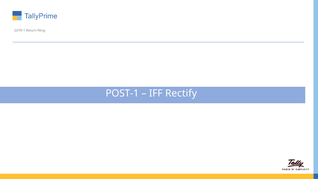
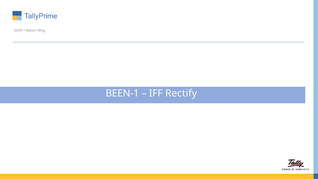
POST-1: POST-1 -> BEEN-1 (122, 93)
